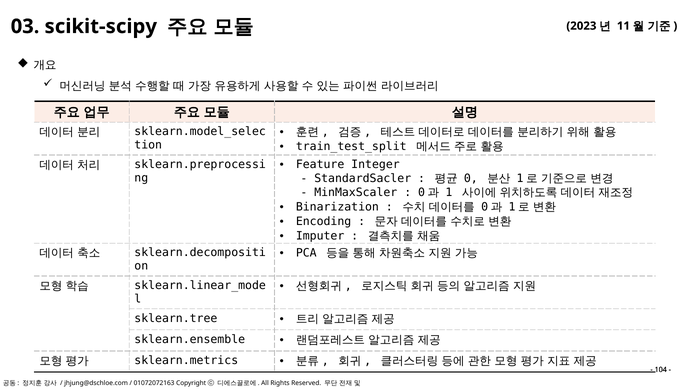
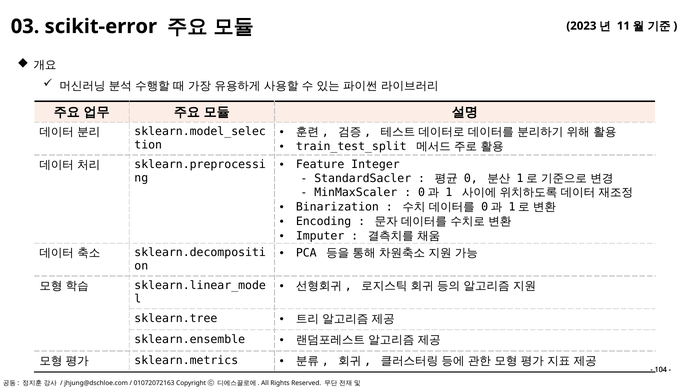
scikit-scipy: scikit-scipy -> scikit-error (101, 26)
